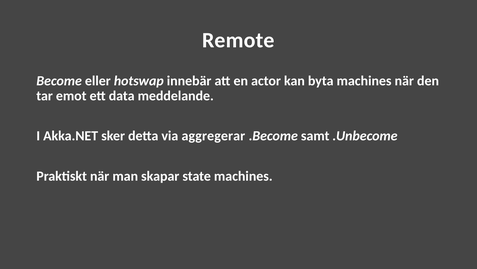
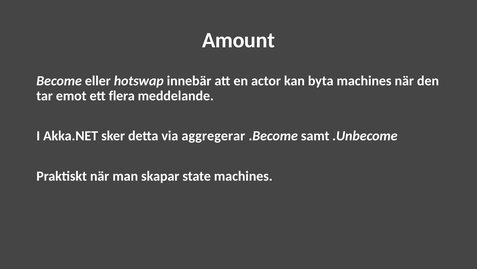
Remote: Remote -> Amount (239, 40)
data: data -> flera (122, 96)
